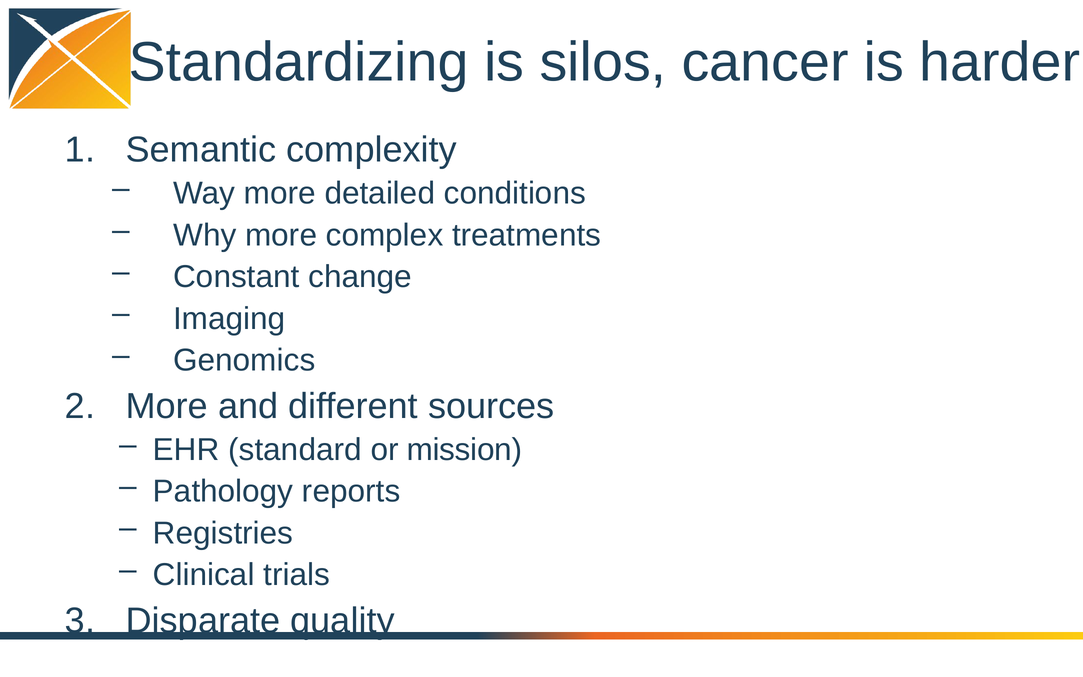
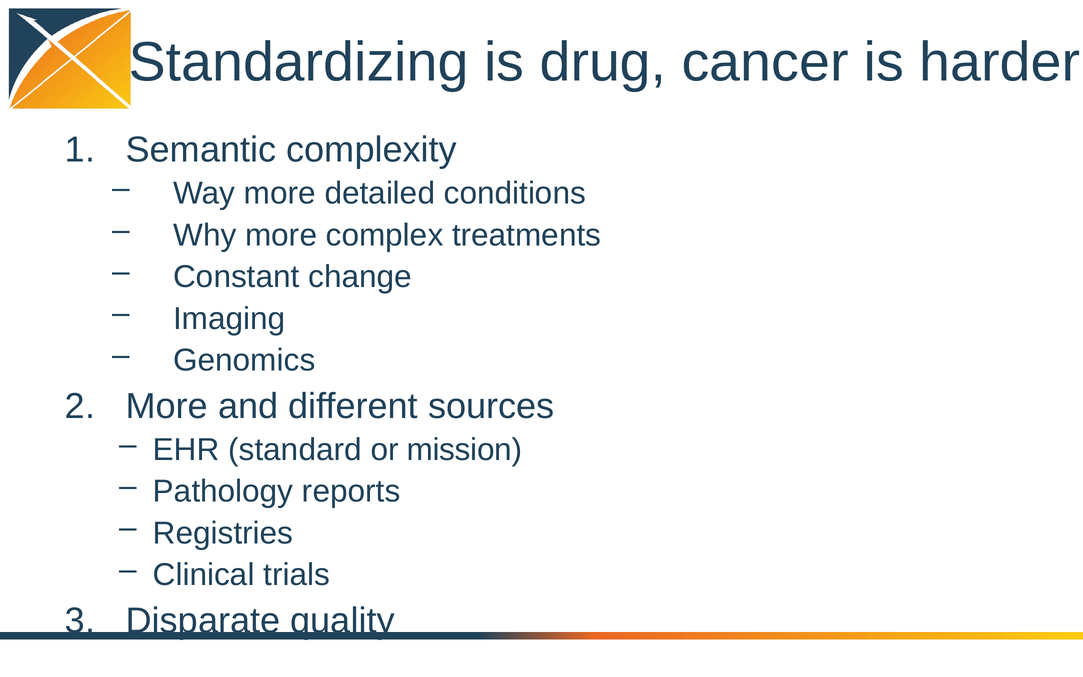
silos: silos -> drug (603, 62)
